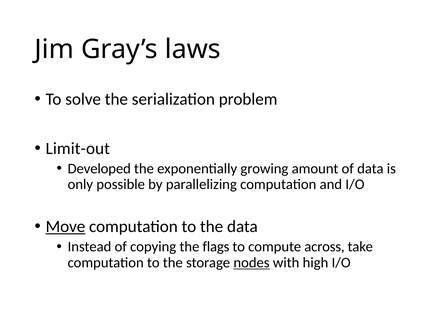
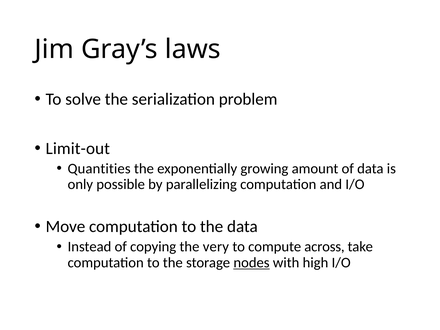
Developed: Developed -> Quantities (99, 169)
Move underline: present -> none (65, 227)
flags: flags -> very (216, 247)
